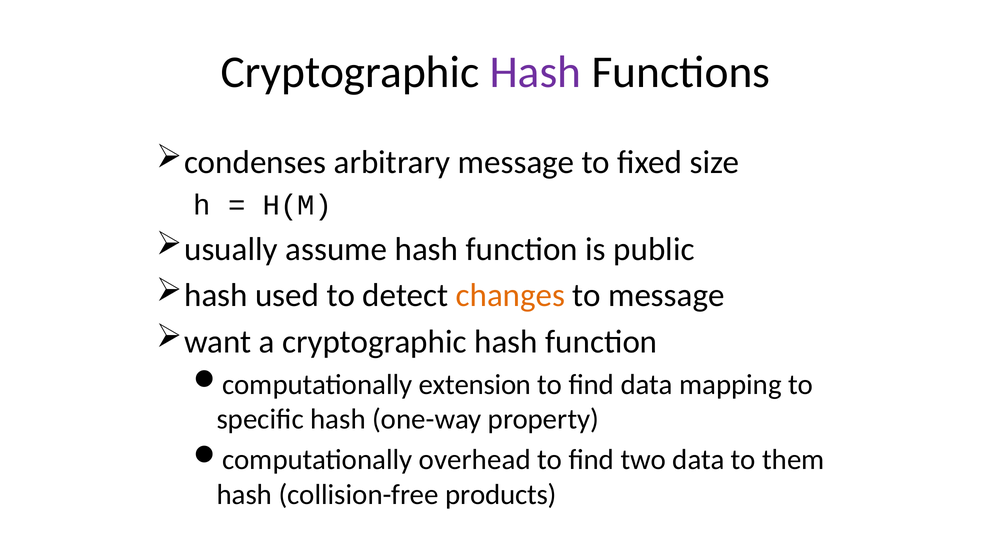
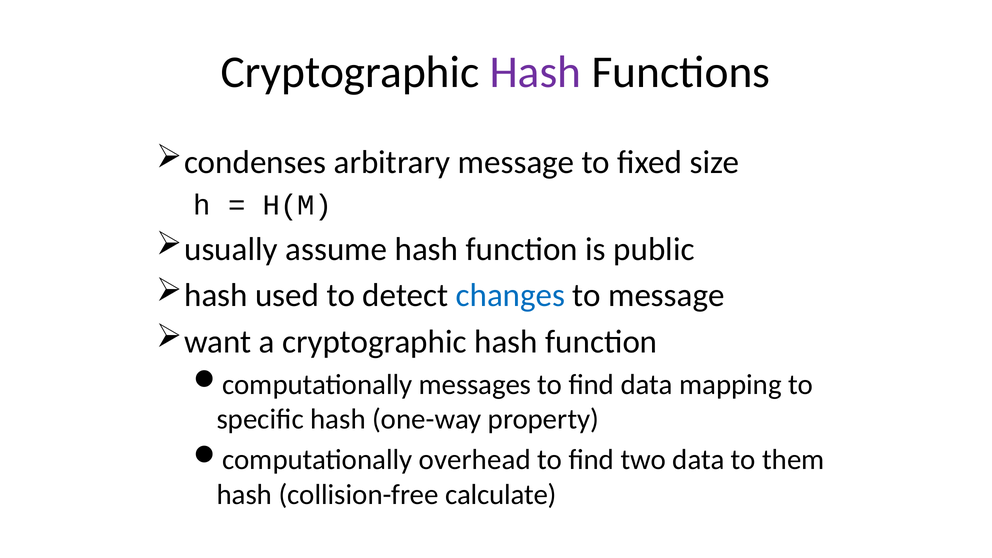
changes colour: orange -> blue (510, 295)
extension: extension -> messages (475, 384)
products: products -> calculate (501, 494)
